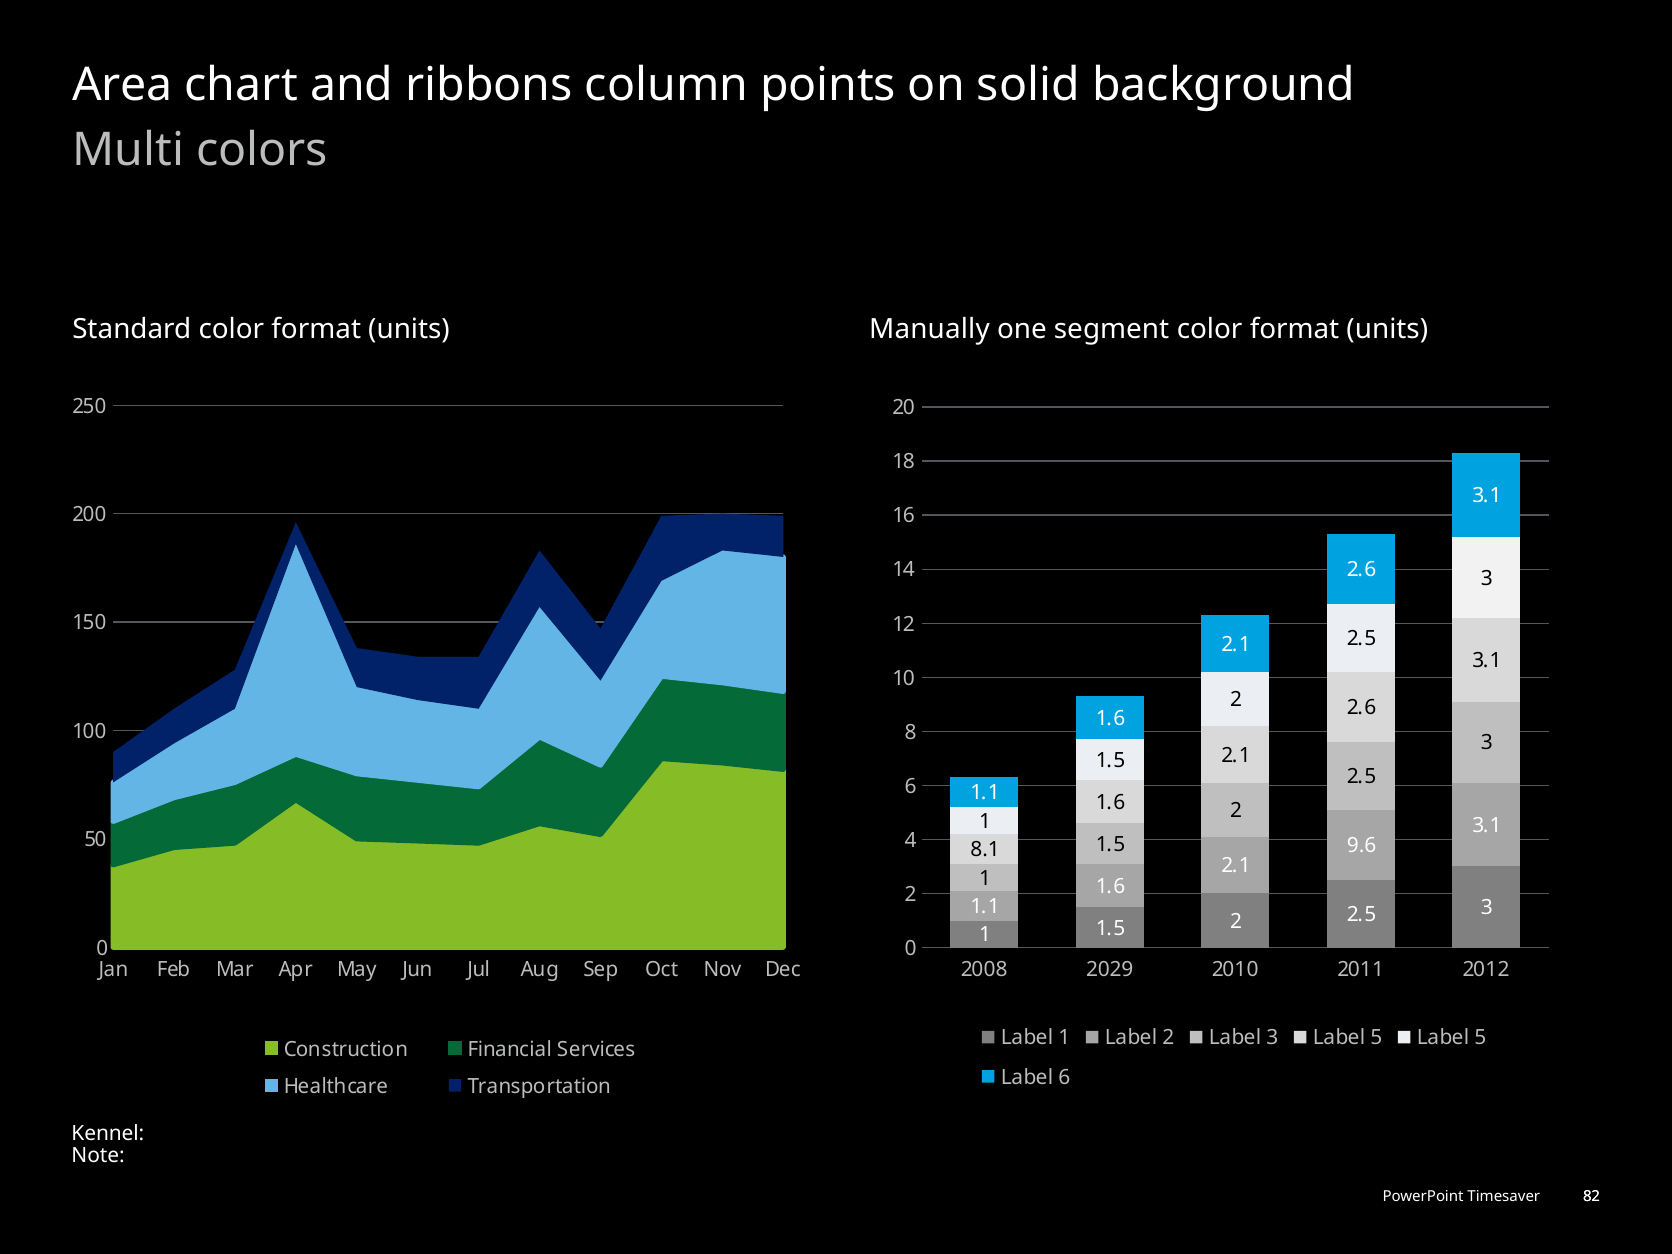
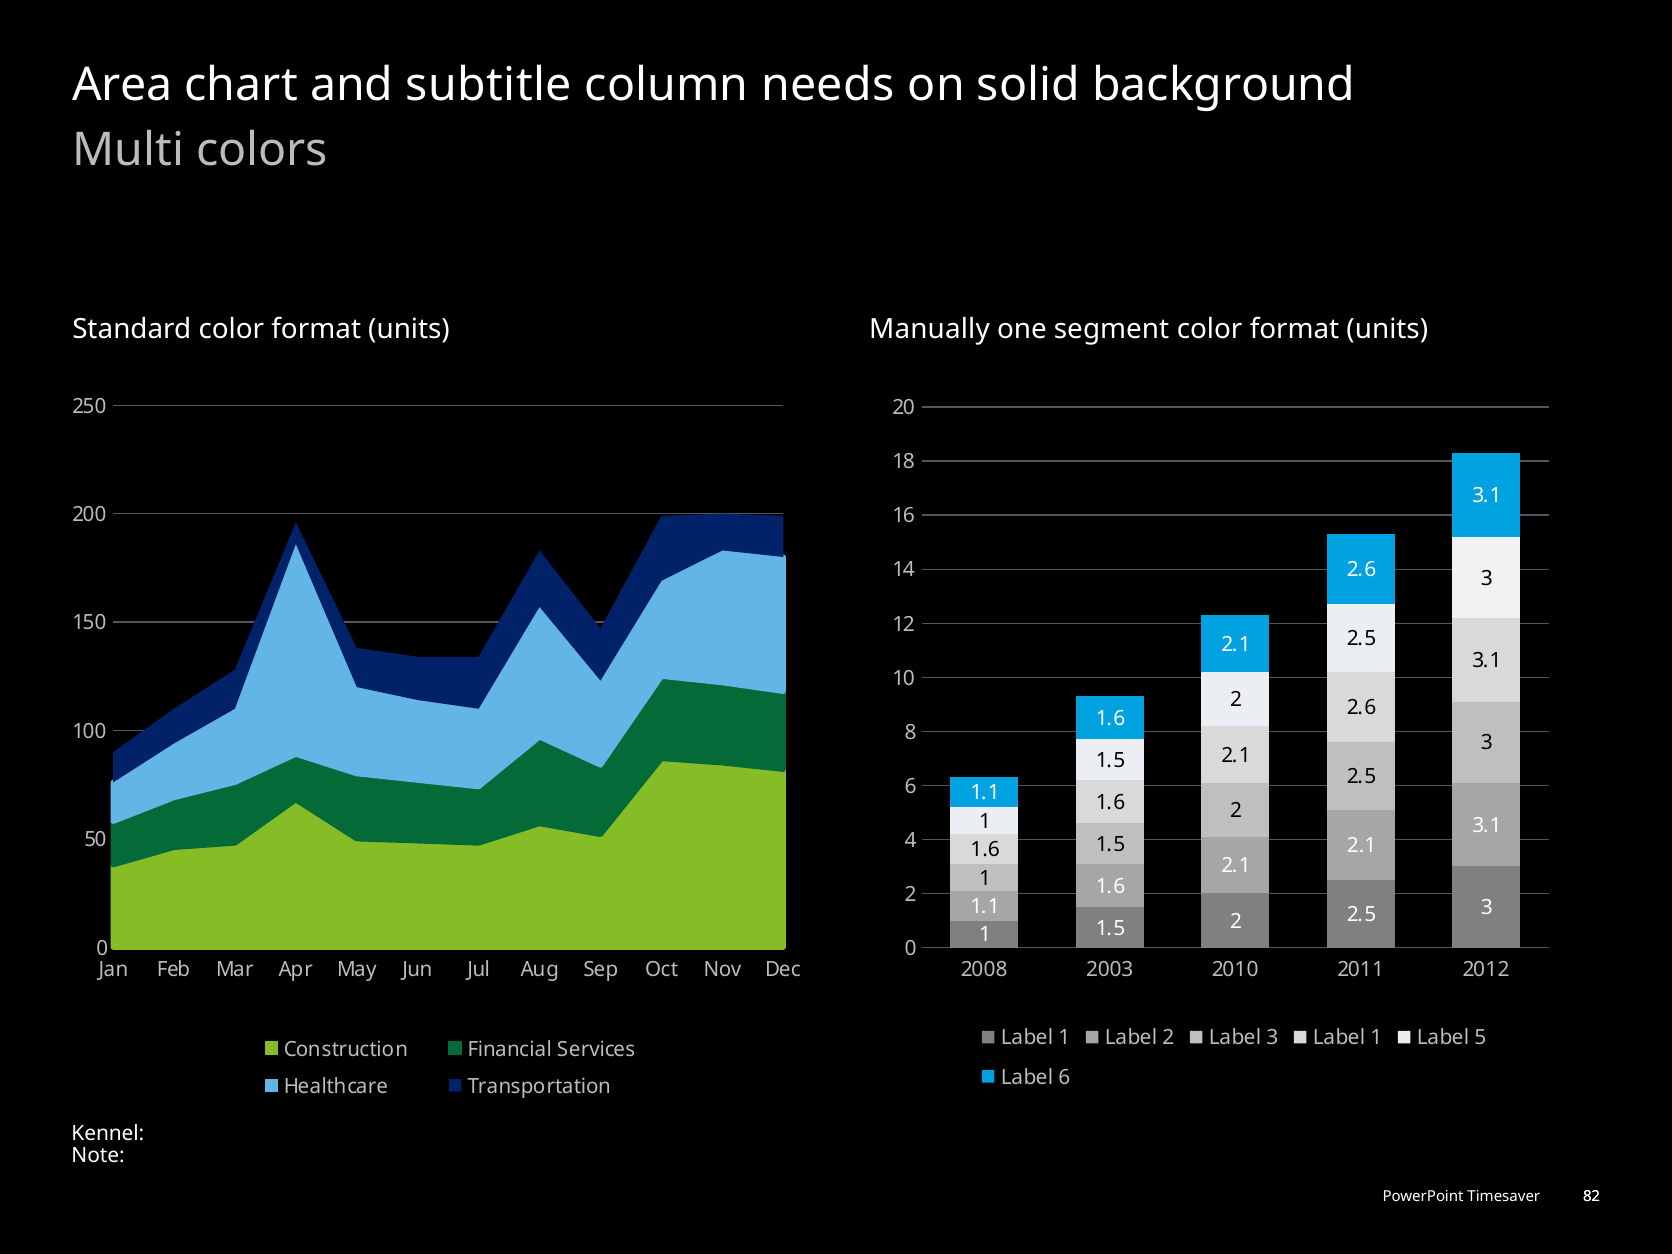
ribbons: ribbons -> subtitle (489, 85)
points: points -> needs (828, 85)
9.6: 9.6 -> 2.1 (1362, 846)
8.1: 8.1 -> 1.6 (985, 850)
2029: 2029 -> 2003 (1110, 970)
3 Label 5: 5 -> 1 (1376, 1038)
